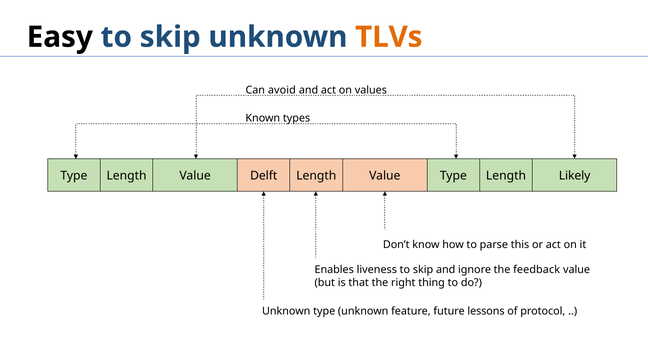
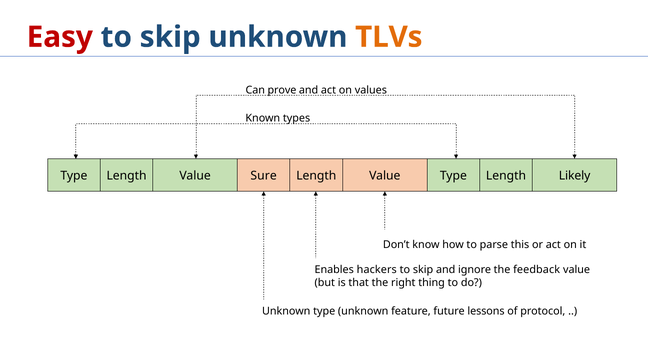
Easy colour: black -> red (60, 37)
avoid: avoid -> prove (282, 90)
Delft: Delft -> Sure (264, 176)
liveness: liveness -> hackers (377, 270)
